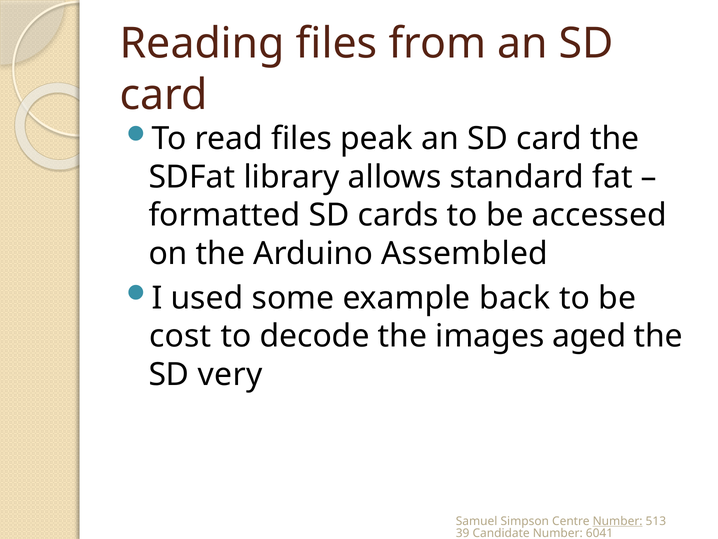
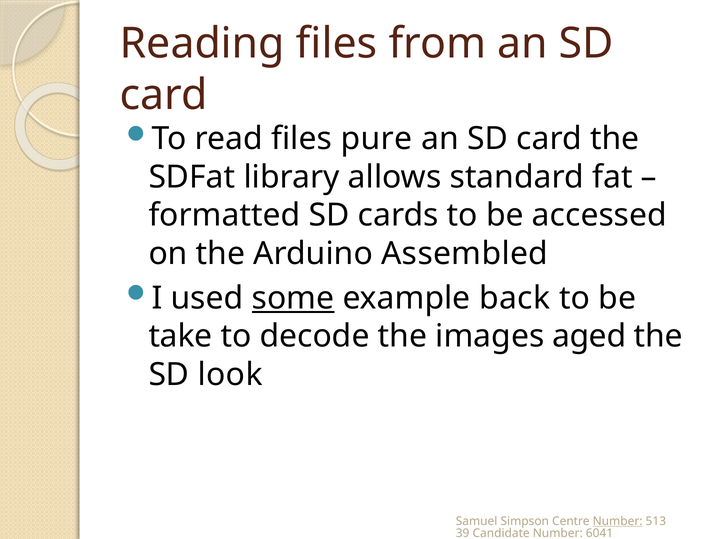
peak: peak -> pure (376, 139)
some underline: none -> present (293, 298)
cost: cost -> take (180, 336)
very: very -> look (230, 374)
